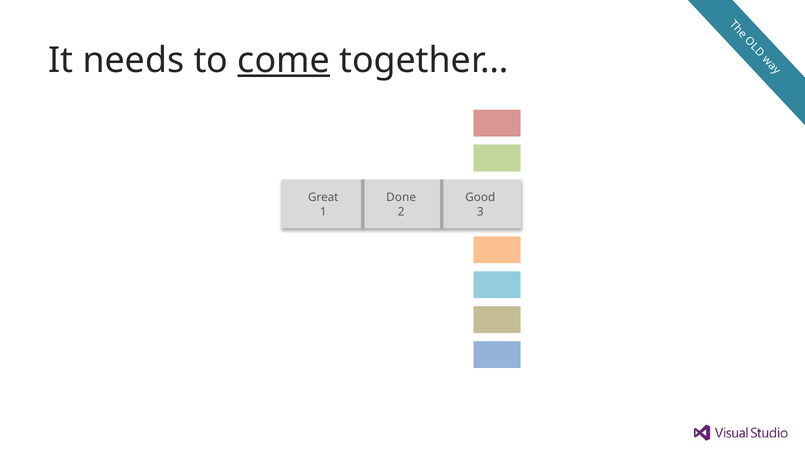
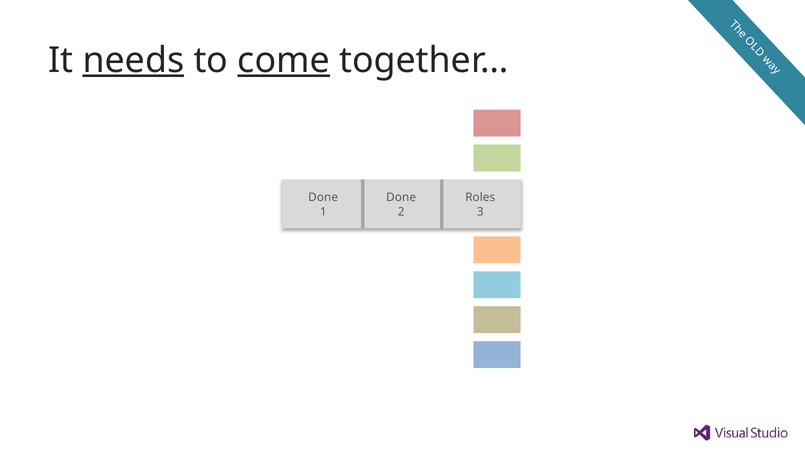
needs underline: none -> present (133, 60)
Great: Great -> Done (323, 198)
Good: Good -> Roles (480, 198)
